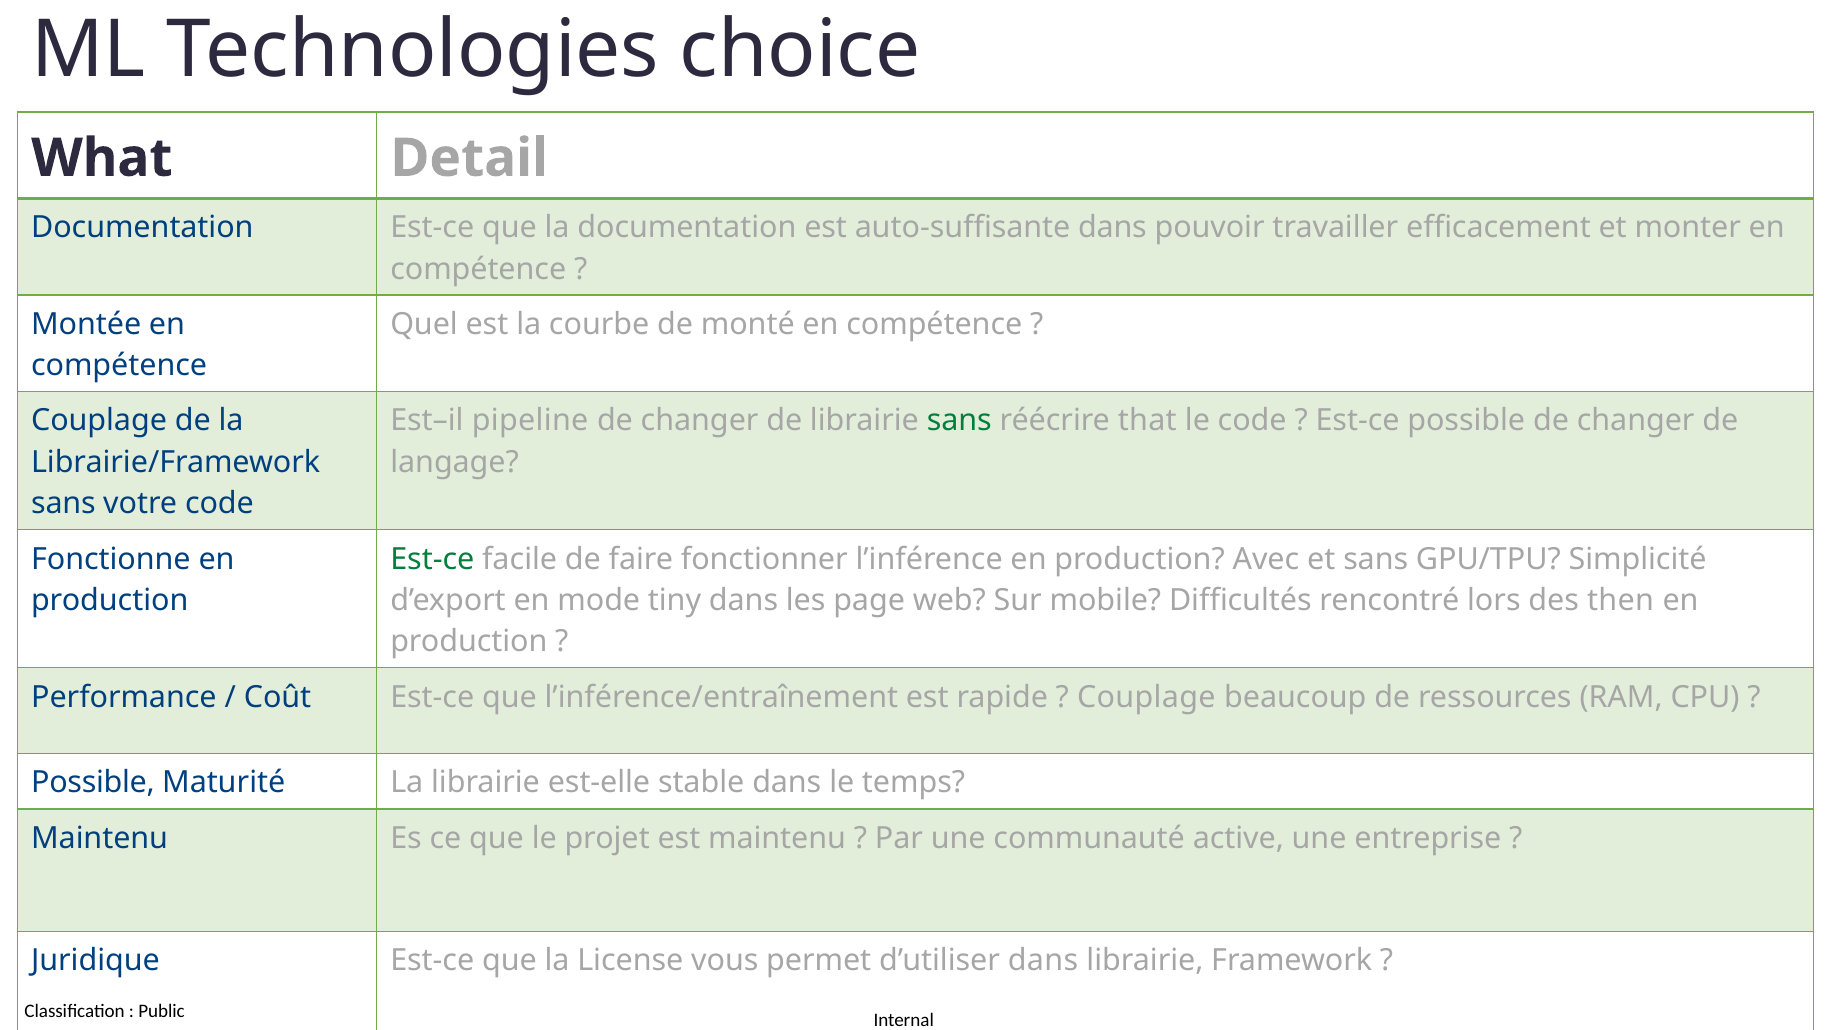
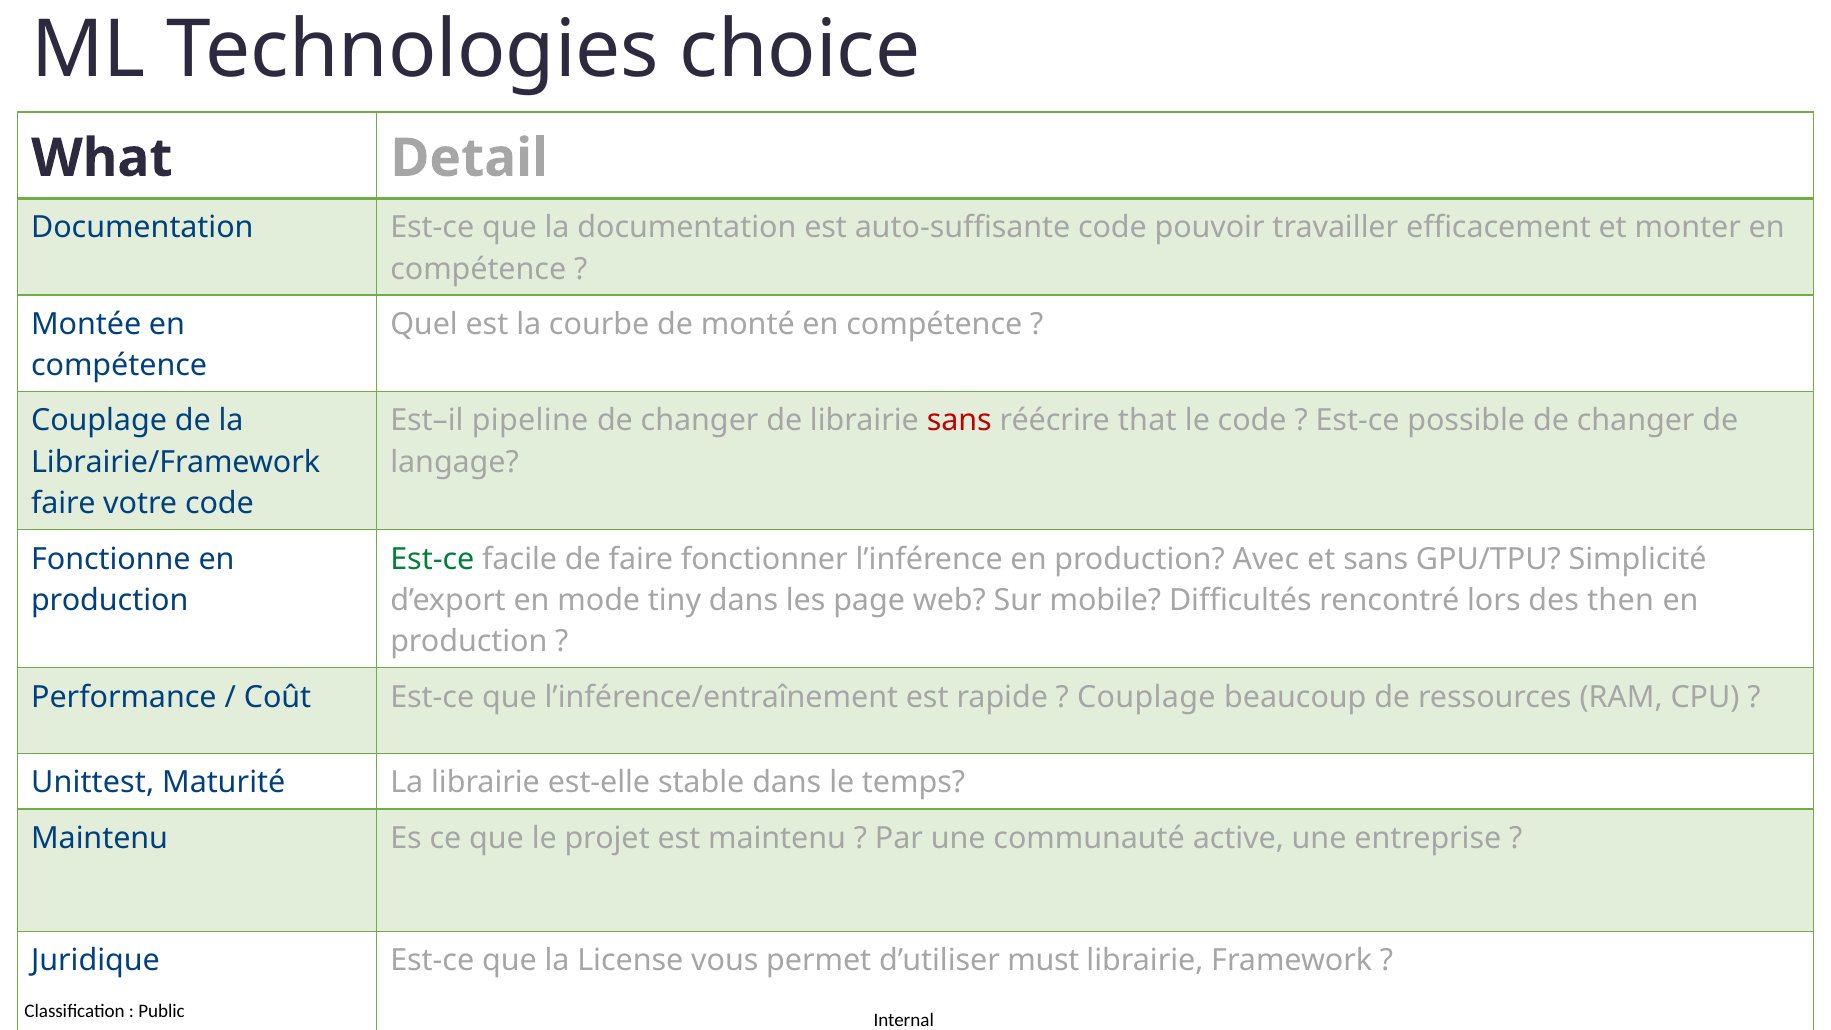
auto-suffisante dans: dans -> code (1112, 228)
sans colour: green -> red (959, 421)
sans: sans -> faire (63, 504)
Possible: Possible -> Unittest (93, 783)
d’utiliser dans: dans -> must (1043, 961)
